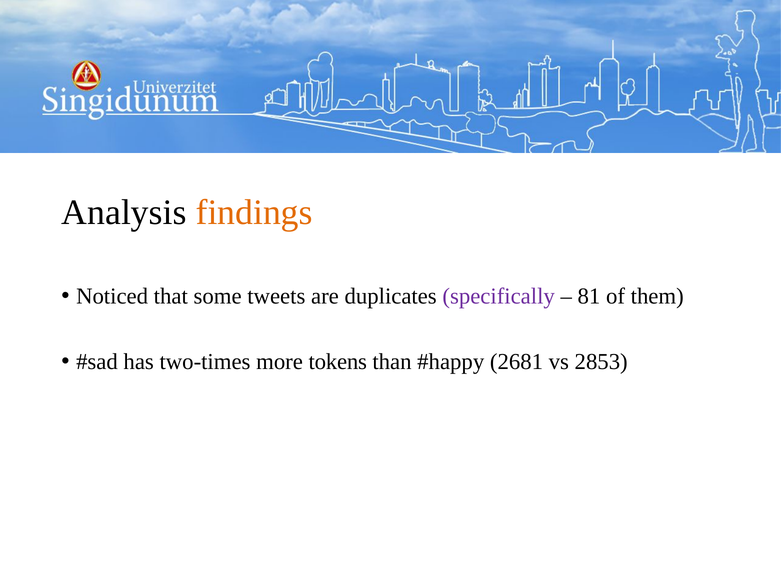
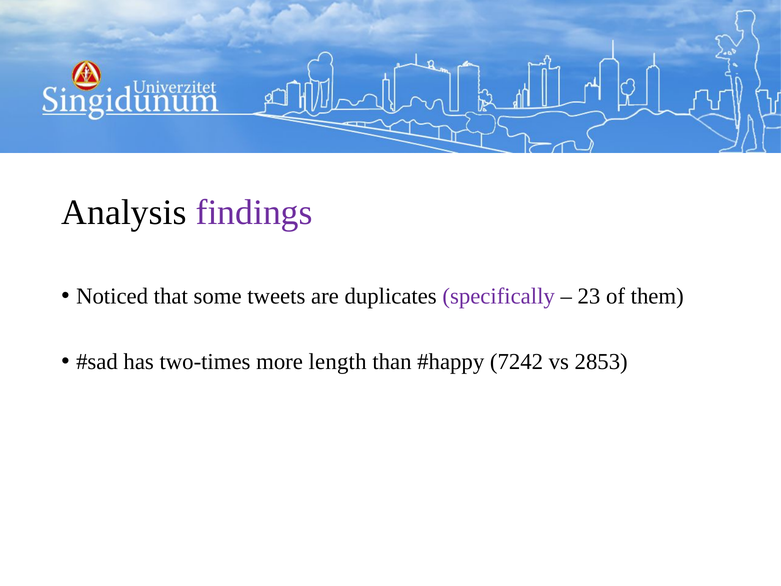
findings colour: orange -> purple (254, 213)
81: 81 -> 23 (589, 296)
tokens: tokens -> length (338, 361)
2681: 2681 -> 7242 (516, 361)
